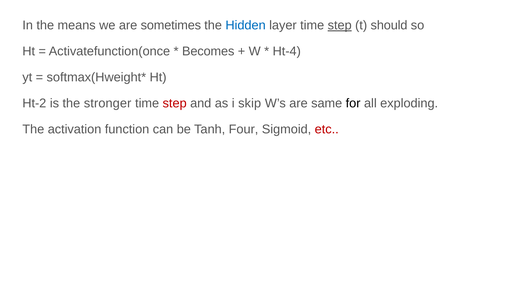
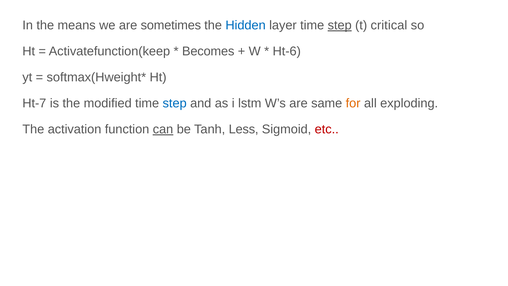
should: should -> critical (389, 25)
Activatefunction(once: Activatefunction(once -> Activatefunction(keep (109, 51)
Ht-4: Ht-4 -> Ht-6 (287, 51)
Ht-2: Ht-2 -> Ht-7 (34, 103)
stronger: stronger -> modified (108, 103)
step colour: red -> blue (175, 103)
skip: skip -> lstm (250, 103)
for colour: black -> orange (353, 103)
can underline: none -> present (163, 129)
Four: Four -> Less (244, 129)
